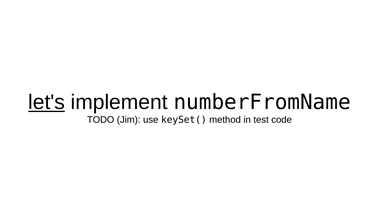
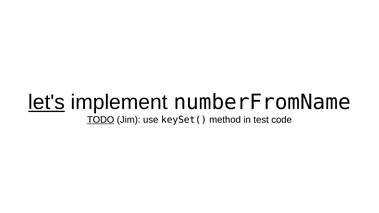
TODO underline: none -> present (101, 120)
